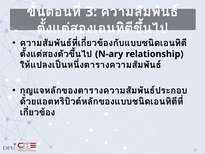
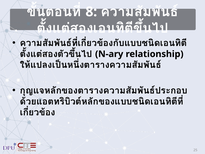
3: 3 -> 8 (91, 12)
